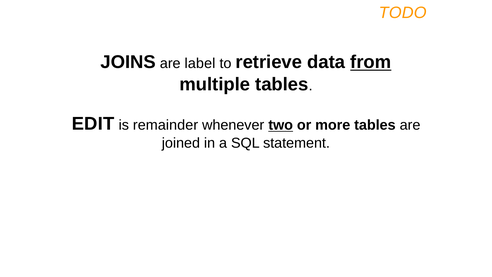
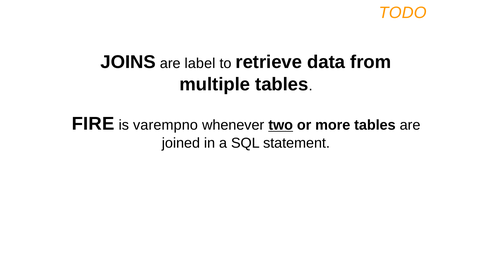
from underline: present -> none (371, 62)
EDIT: EDIT -> FIRE (93, 124)
remainder: remainder -> varempno (165, 125)
